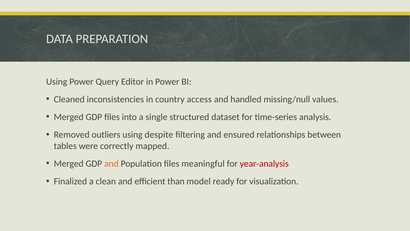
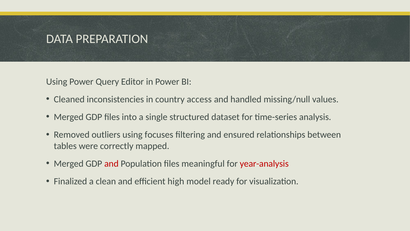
despite: despite -> focuses (159, 135)
and colour: orange -> red (111, 163)
than: than -> high (176, 181)
